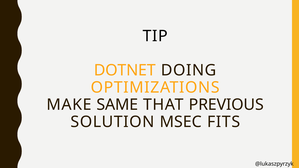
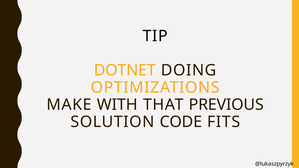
SAME: SAME -> WITH (117, 105)
MSEC: MSEC -> CODE (181, 122)
